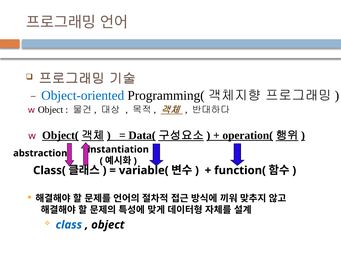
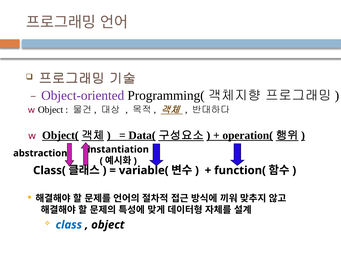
Object-oriented colour: blue -> purple (83, 95)
